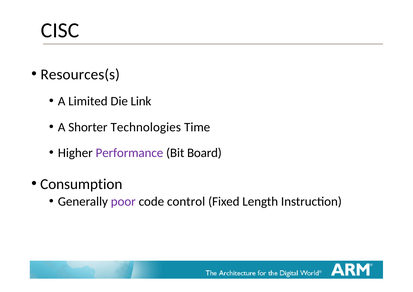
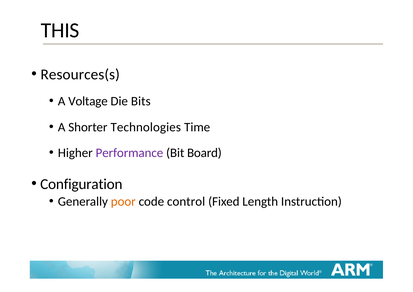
CISC: CISC -> THIS (60, 30)
Limited: Limited -> Voltage (88, 101)
Link: Link -> Bits (141, 101)
Consumption: Consumption -> Configuration (81, 184)
poor colour: purple -> orange (123, 201)
